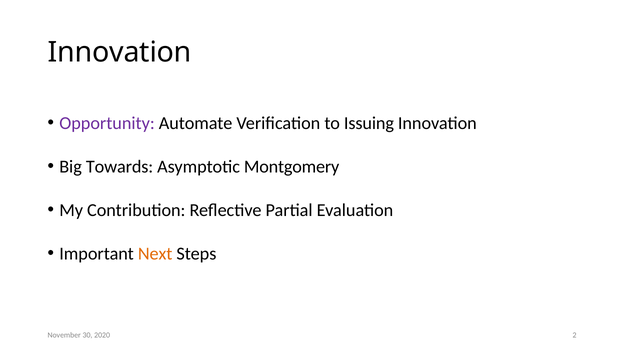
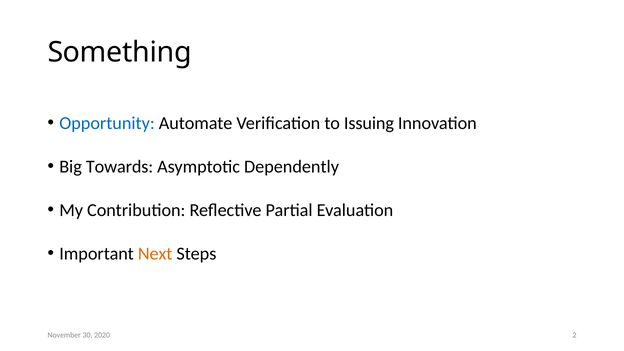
Innovation: Innovation -> Something (120, 52)
Opportunity colour: purple -> blue (107, 123)
Montgomery: Montgomery -> Dependently (292, 167)
